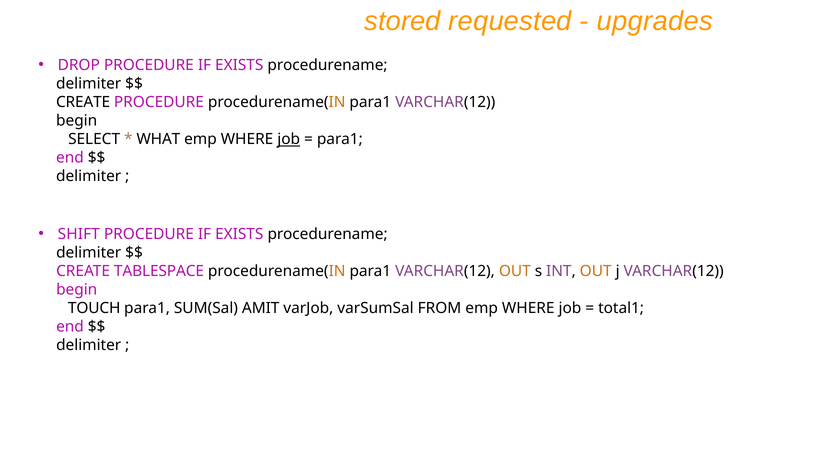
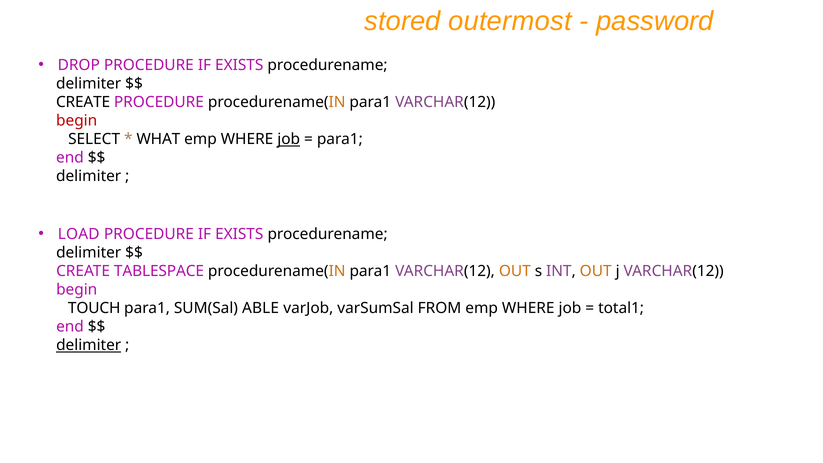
requested: requested -> outermost (510, 21)
upgrades: upgrades -> password (655, 21)
begin colour: black -> red (77, 121)
SHIFT: SHIFT -> LOAD (79, 234)
AMIT: AMIT -> ABLE (261, 308)
delimiter underline: none -> present (89, 345)
